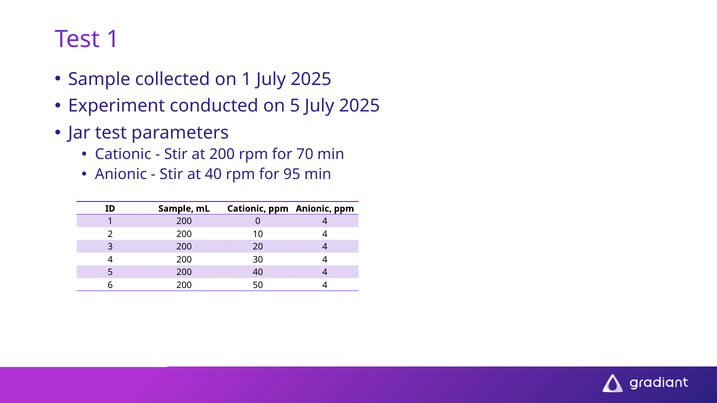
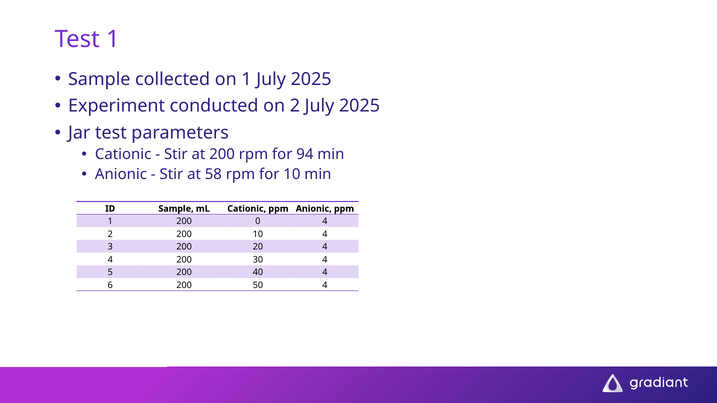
on 5: 5 -> 2 (295, 106)
70: 70 -> 94 (305, 154)
at 40: 40 -> 58 (213, 174)
for 95: 95 -> 10 (292, 174)
